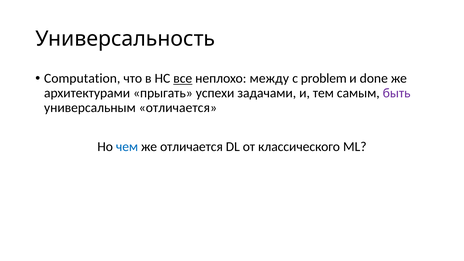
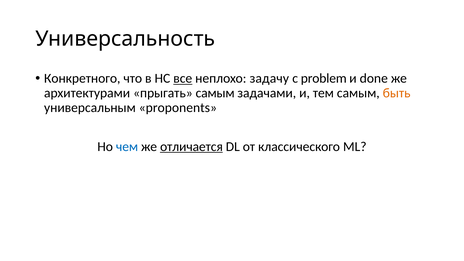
Computation: Computation -> Конкретного (82, 78)
между: между -> задачу (269, 78)
прыгать успехи: успехи -> самым (215, 93)
быть colour: purple -> orange (397, 93)
универсальным отличается: отличается -> proponents (178, 108)
отличается underline: none -> present (191, 147)
